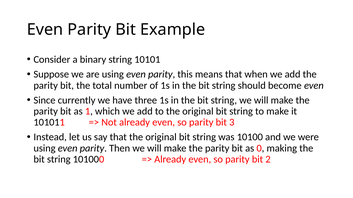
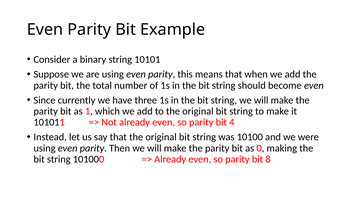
3: 3 -> 4 (232, 123)
2: 2 -> 8 (268, 160)
